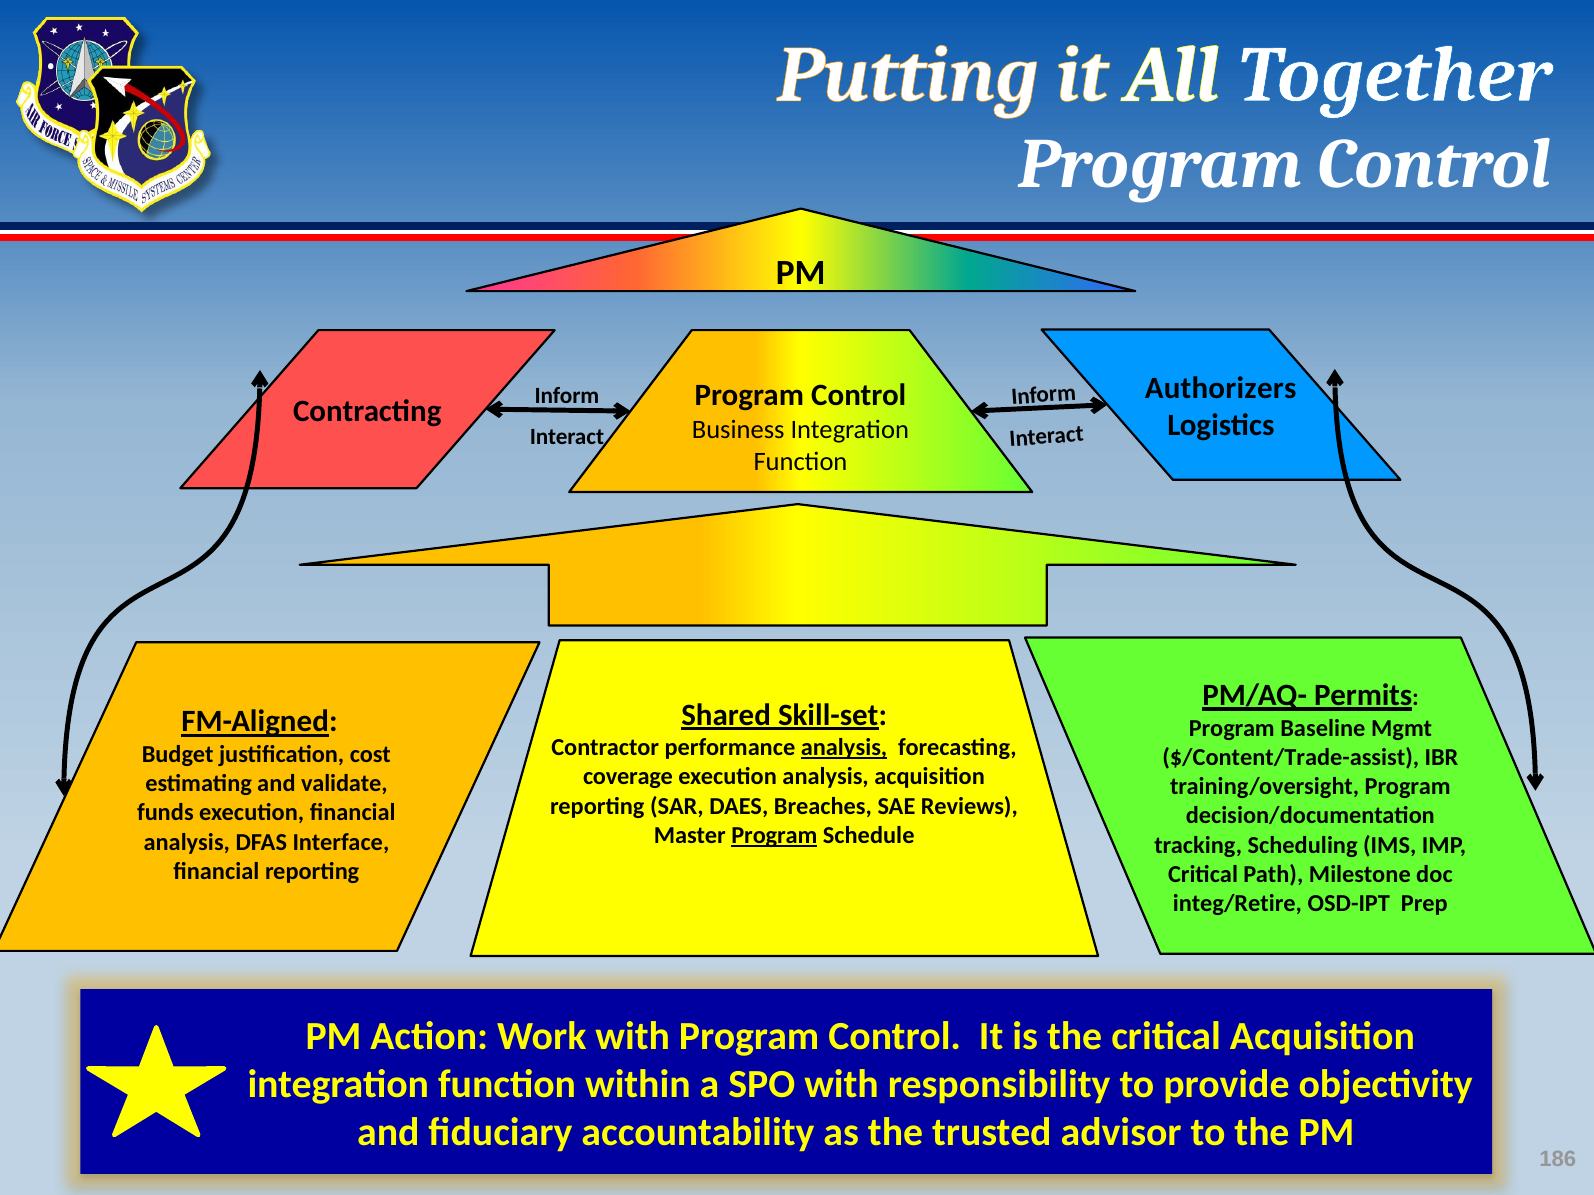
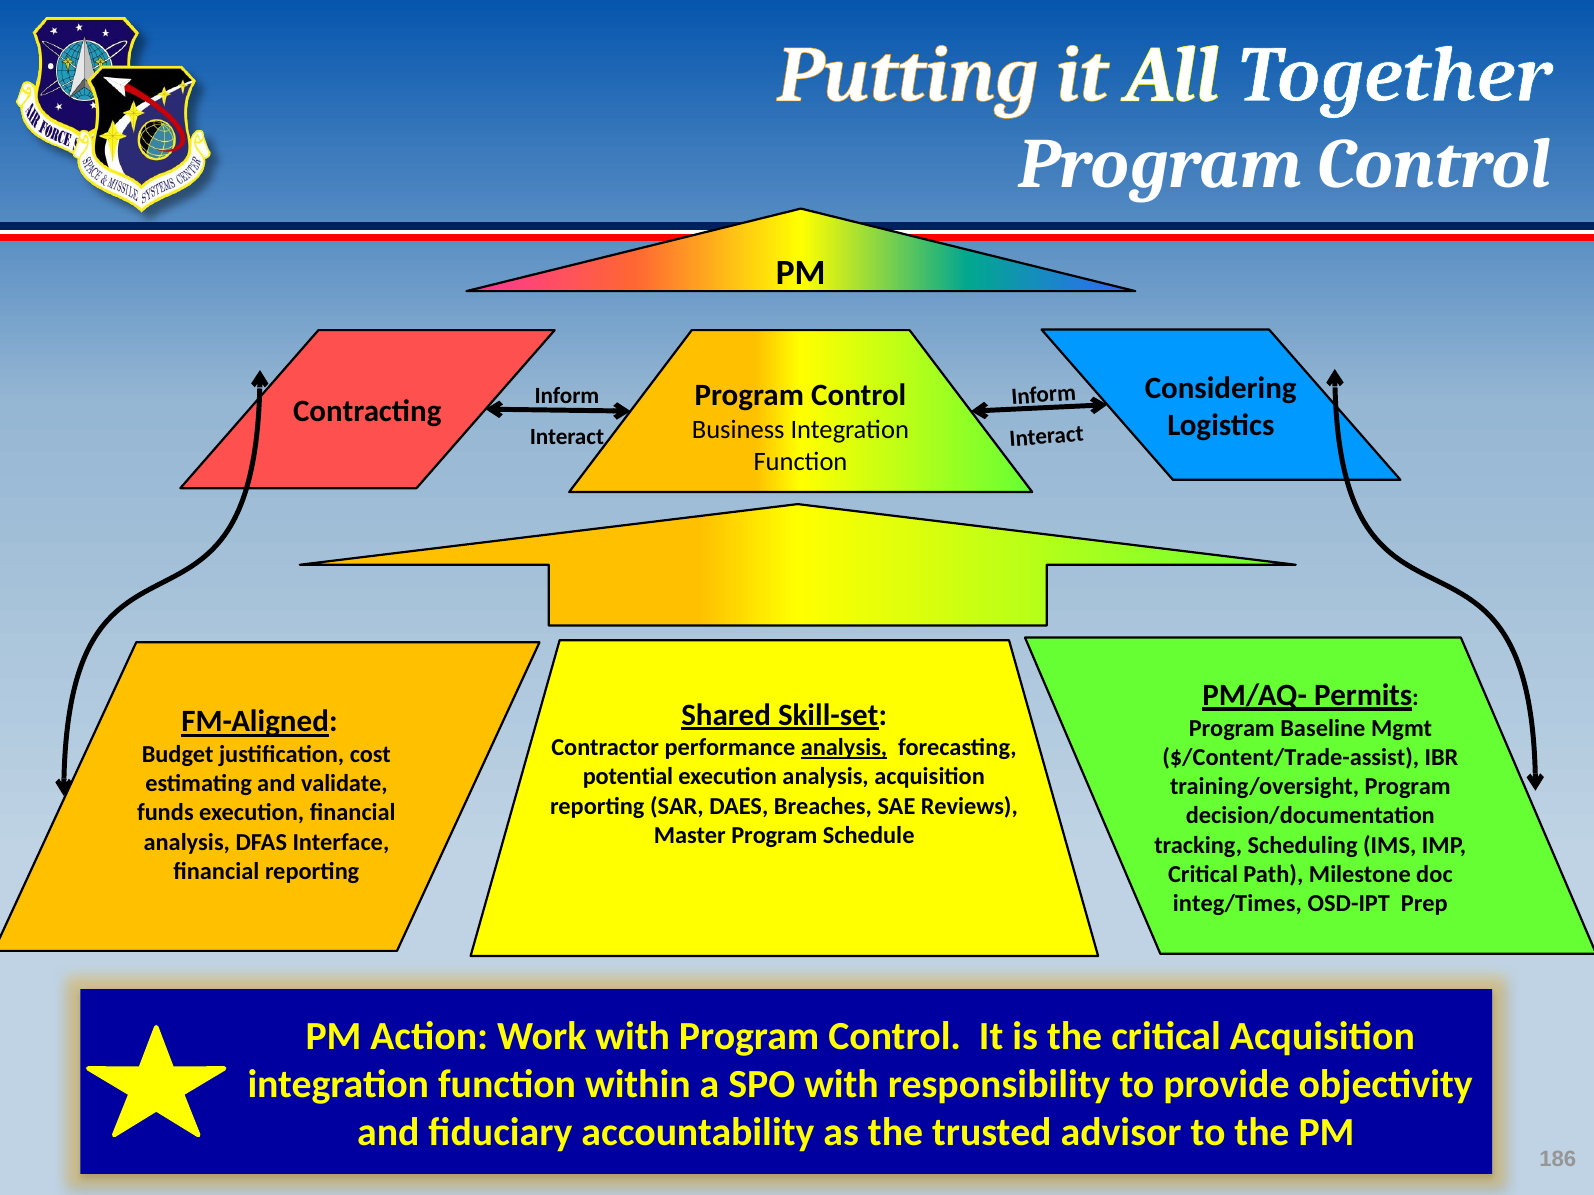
Authorizers: Authorizers -> Considering (1221, 388)
coverage: coverage -> potential (628, 777)
Program underline: present -> none (774, 836)
integ/Retire: integ/Retire -> integ/Times (1237, 904)
